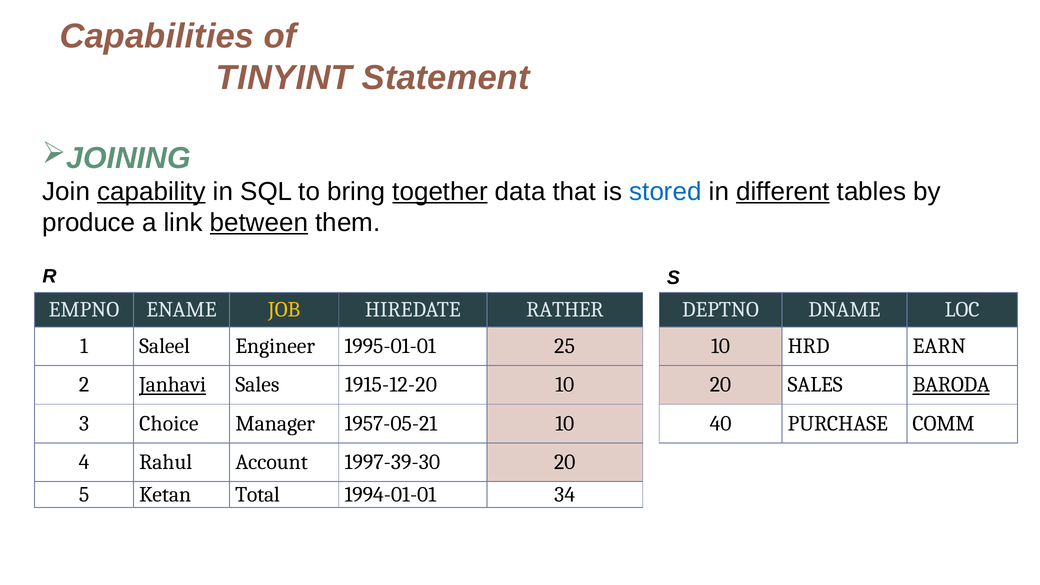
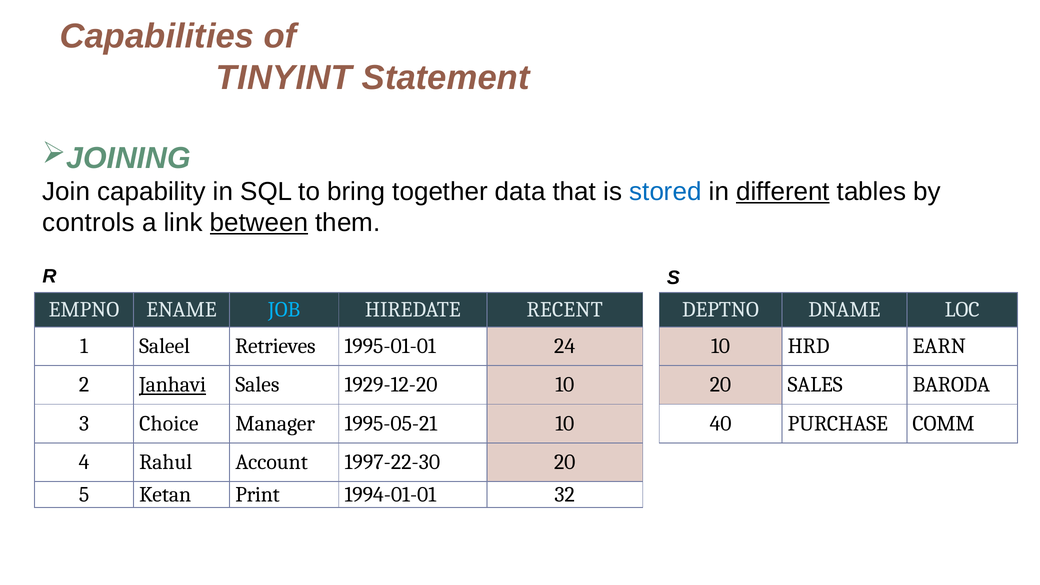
capability underline: present -> none (151, 192)
together underline: present -> none (440, 192)
produce: produce -> controls (89, 223)
JOB colour: yellow -> light blue (284, 310)
RATHER: RATHER -> RECENT (565, 310)
Engineer: Engineer -> Retrieves (275, 346)
25: 25 -> 24 (565, 346)
1915-12-20: 1915-12-20 -> 1929-12-20 (391, 385)
BARODA underline: present -> none (951, 385)
1957-05-21: 1957-05-21 -> 1995-05-21 (391, 423)
1997-39-30: 1997-39-30 -> 1997-22-30 (392, 462)
Total: Total -> Print (258, 494)
34: 34 -> 32 (565, 494)
